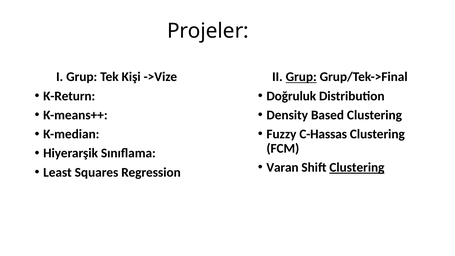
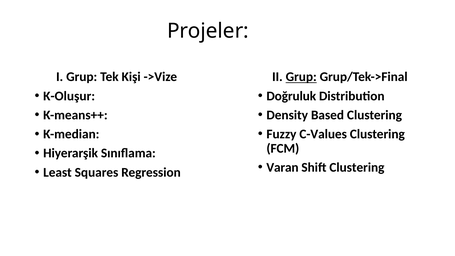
K-Return: K-Return -> K-Oluşur (69, 96)
C-Hassas: C-Hassas -> C-Values (323, 134)
Clustering underline: present -> none (357, 167)
